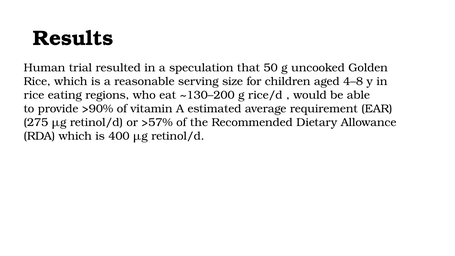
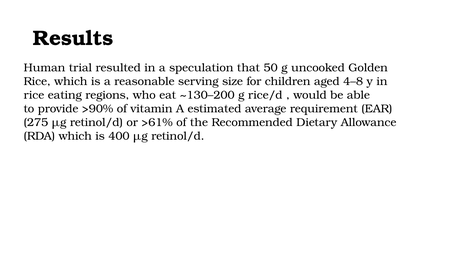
>57%: >57% -> >61% (157, 122)
